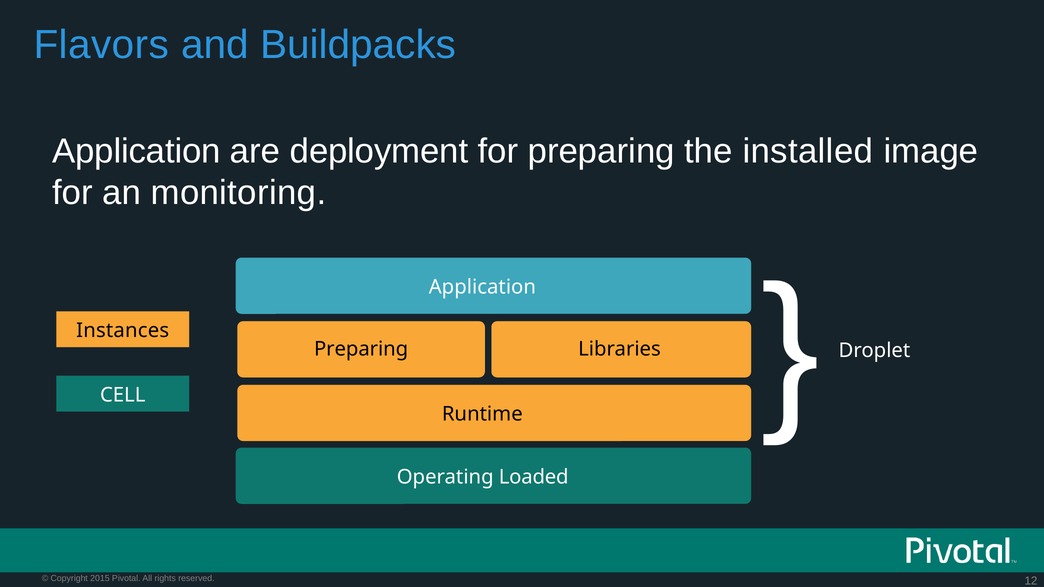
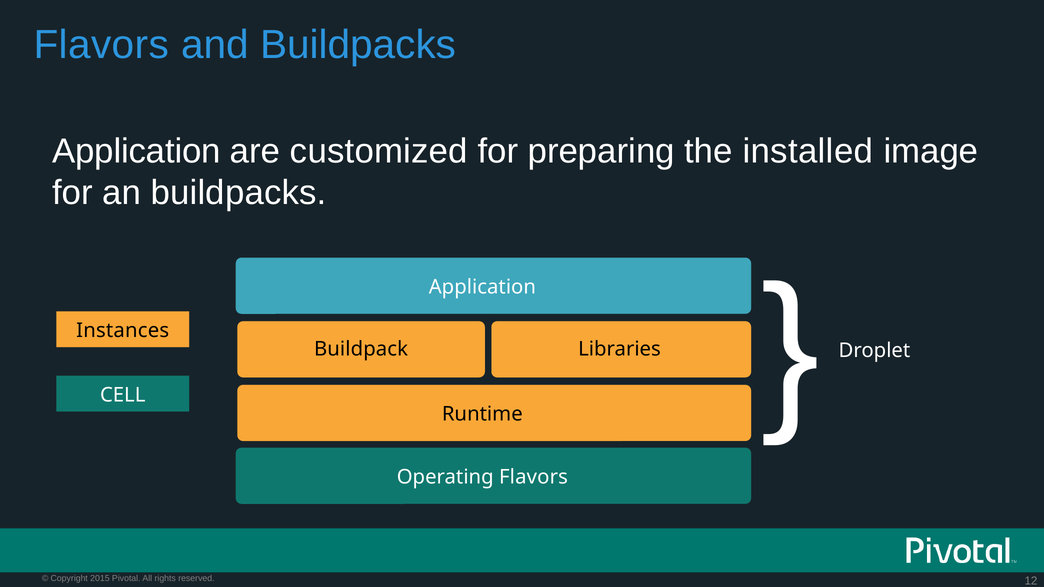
deployment: deployment -> customized (379, 151)
an monitoring: monitoring -> buildpacks (239, 193)
Preparing: Preparing -> Buildpack (361, 349)
Operating Loaded: Loaded -> Flavors (533, 477)
